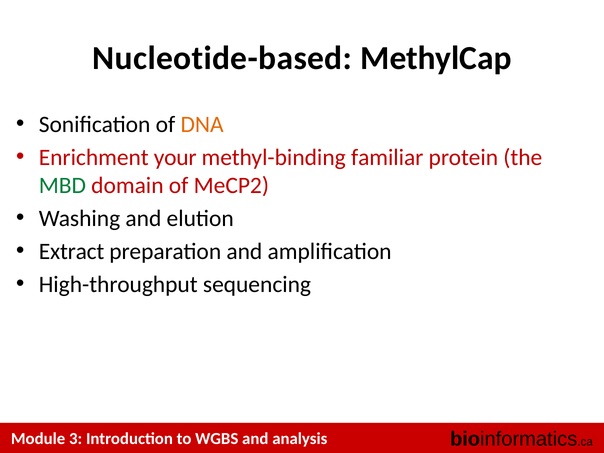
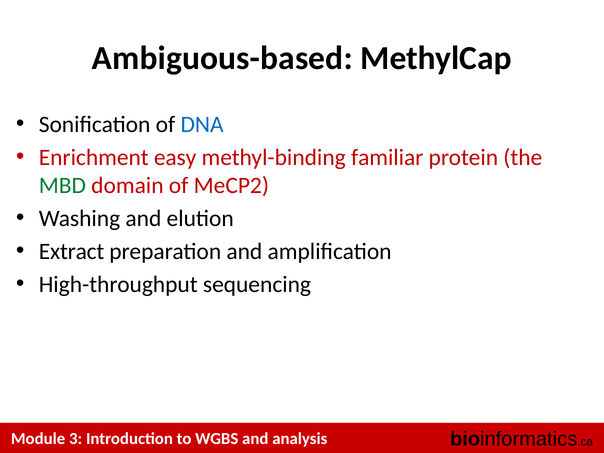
Nucleotide-based: Nucleotide-based -> Ambiguous-based (222, 58)
DNA colour: orange -> blue (202, 124)
your: your -> easy (175, 157)
